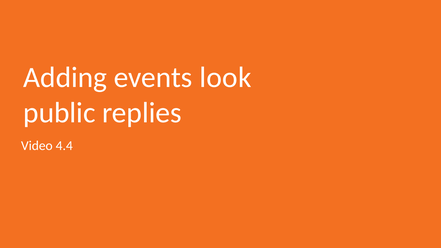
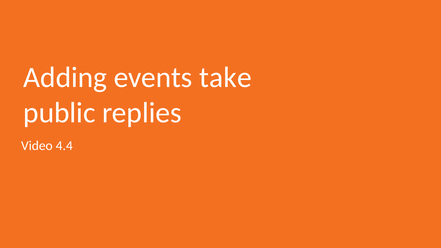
look: look -> take (225, 77)
